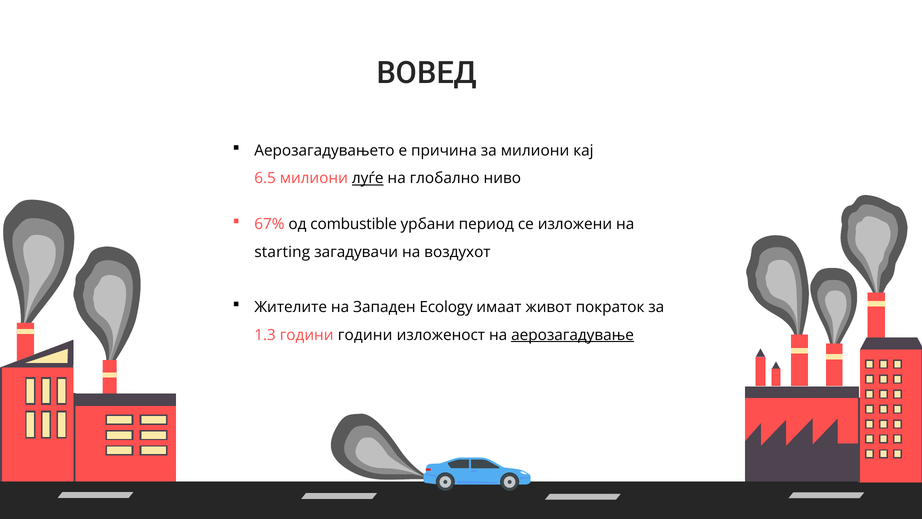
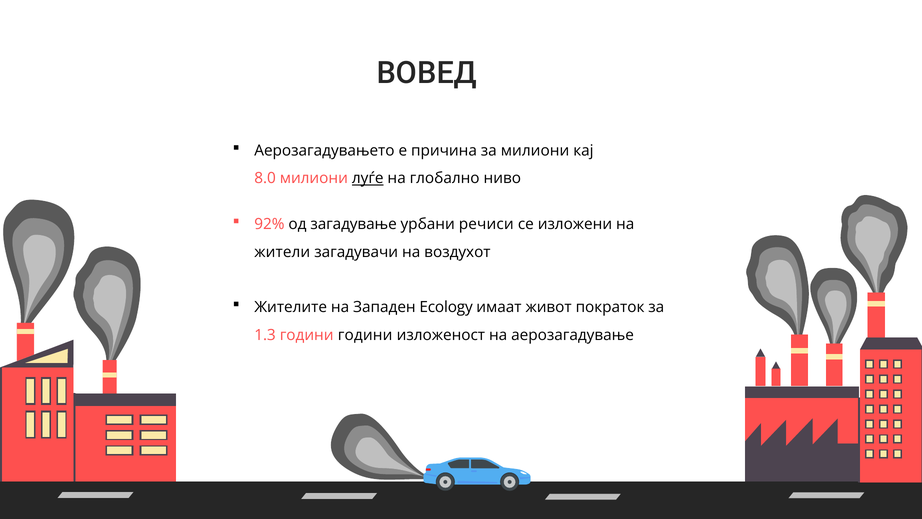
6.5: 6.5 -> 8.0 (265, 178)
67%: 67% -> 92% (269, 224)
combustible: combustible -> загадување (354, 224)
период: период -> речиси (486, 224)
starting: starting -> жители (282, 252)
аерозагадување underline: present -> none (573, 335)
